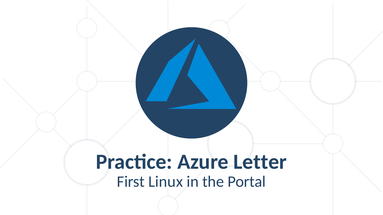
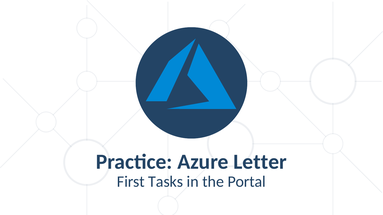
Linux: Linux -> Tasks (166, 182)
